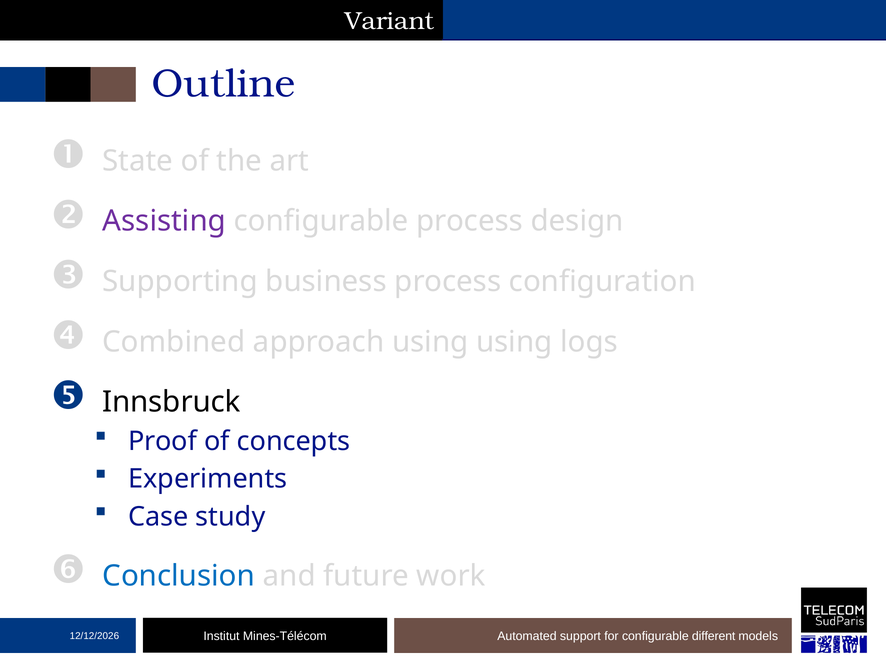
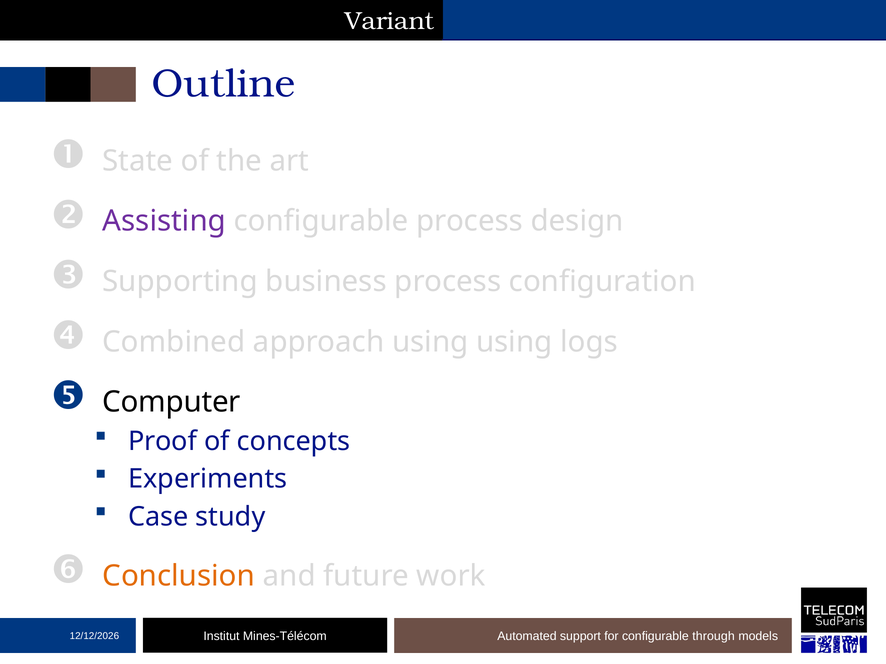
Innsbruck: Innsbruck -> Computer (172, 402)
Conclusion colour: blue -> orange (179, 576)
different: different -> through (714, 637)
